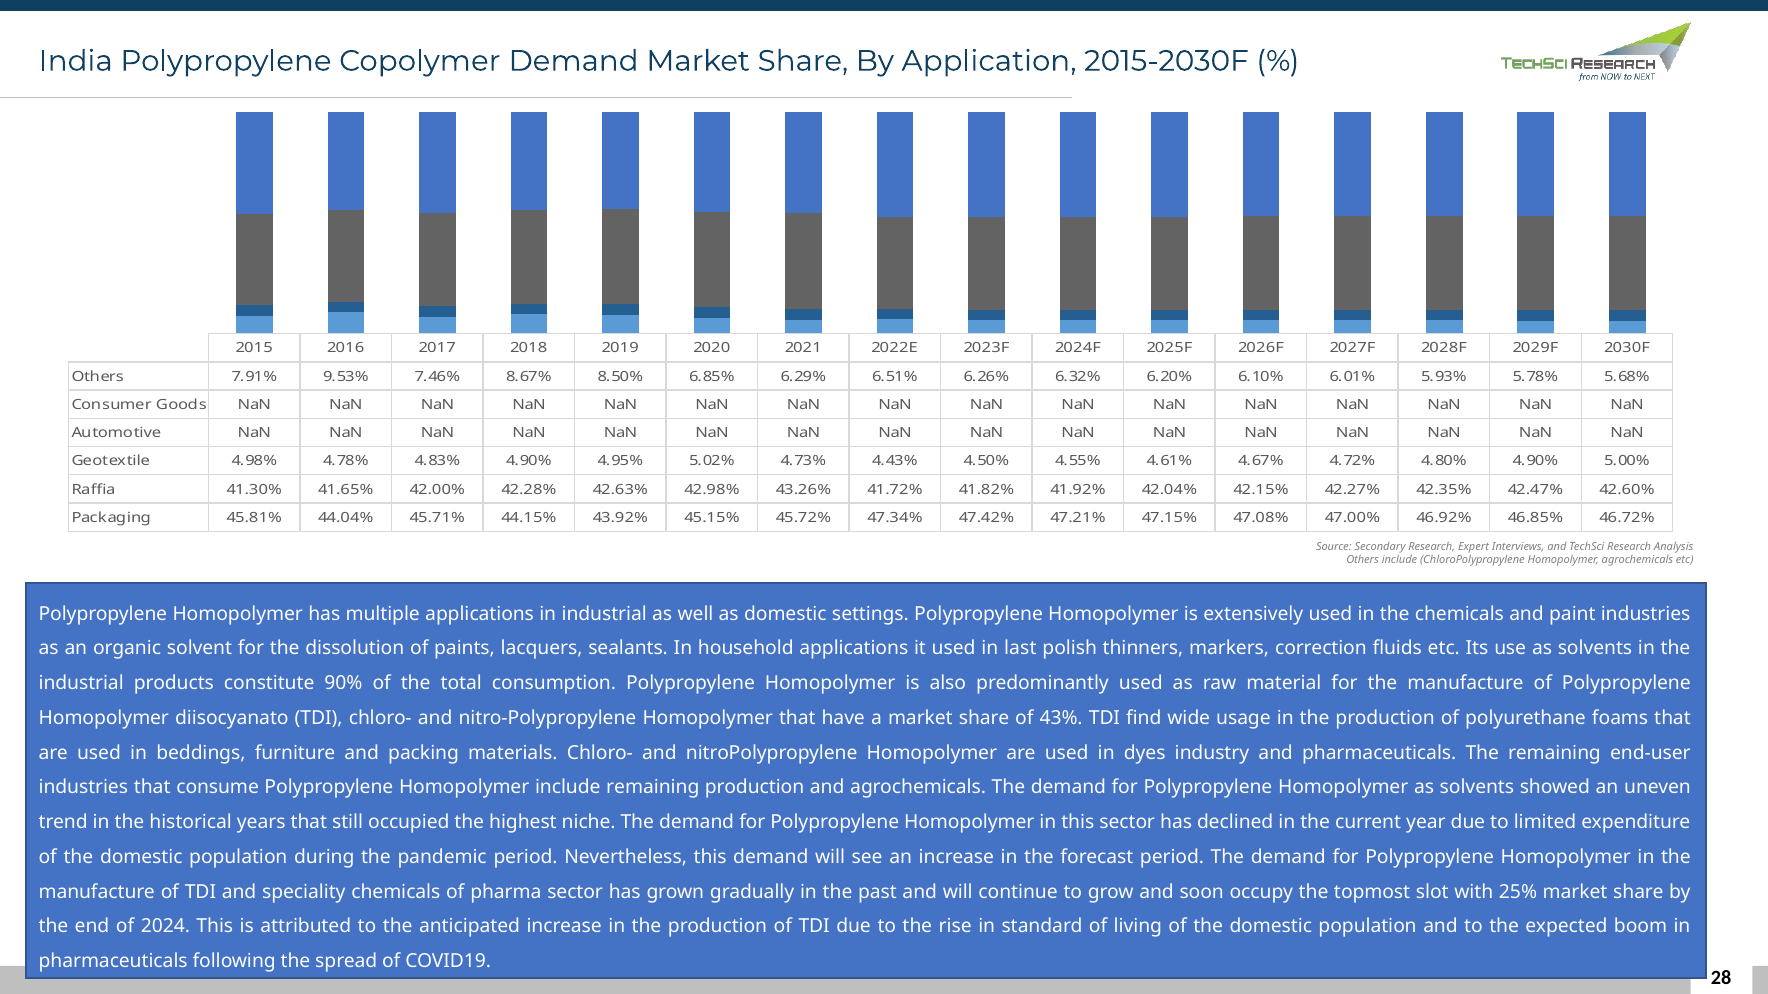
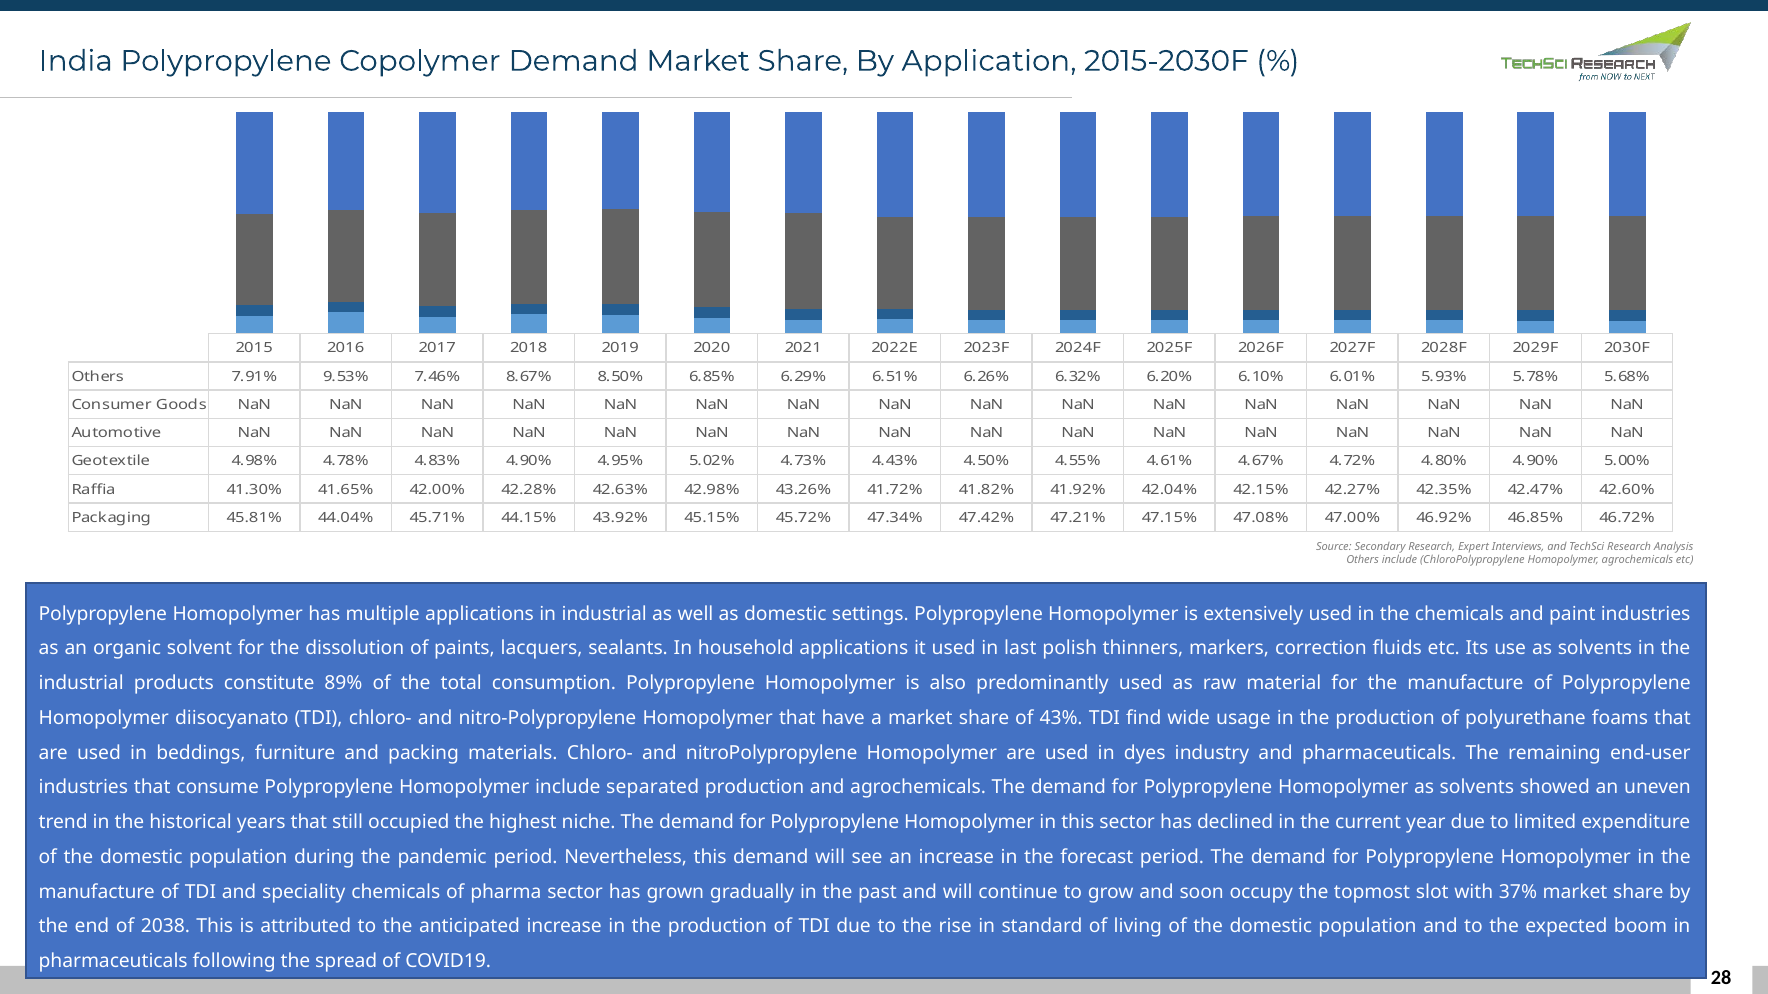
90%: 90% -> 89% (343, 684)
include remaining: remaining -> separated (653, 788)
25%: 25% -> 37% (1518, 892)
2024: 2024 -> 2038 (165, 927)
